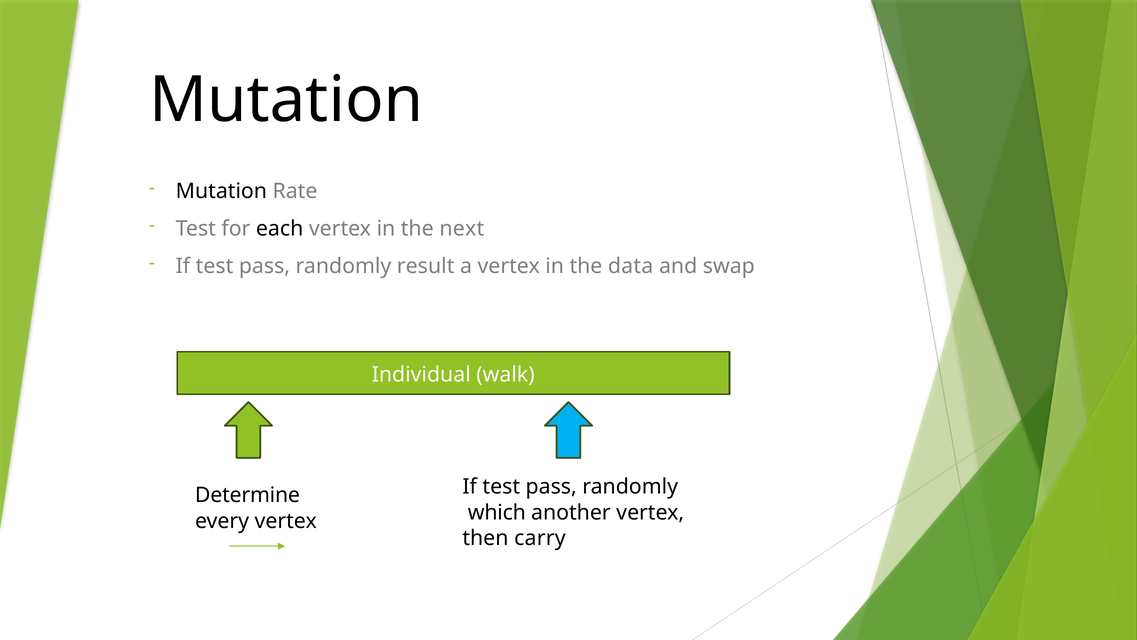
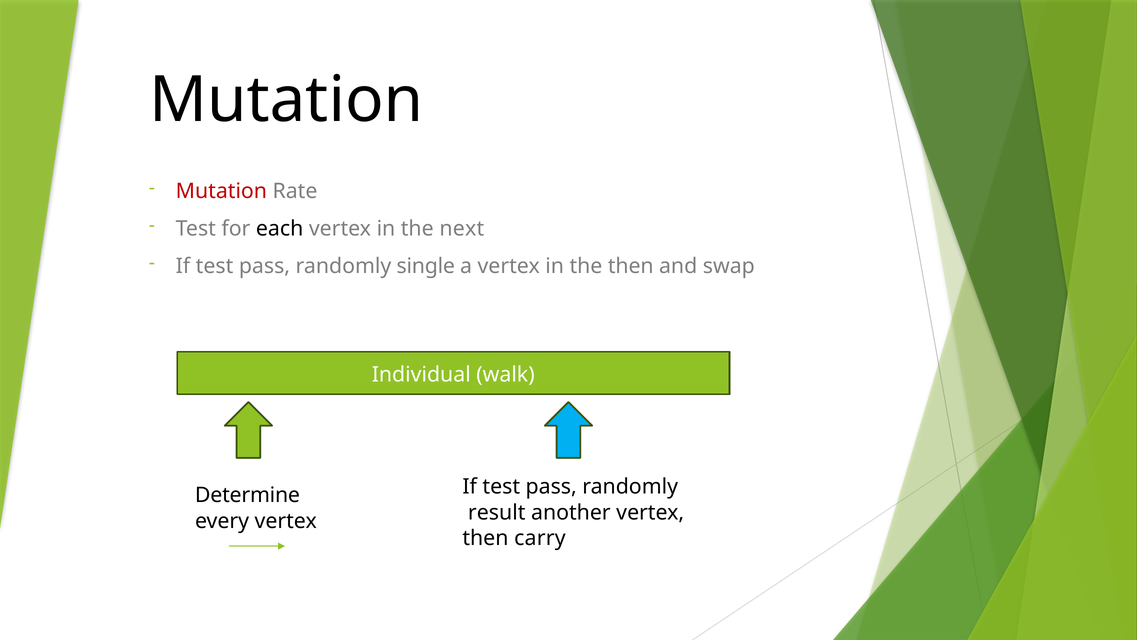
Mutation colour: black -> red (221, 191)
result: result -> single (426, 266)
the data: data -> then (631, 266)
which: which -> result (497, 512)
